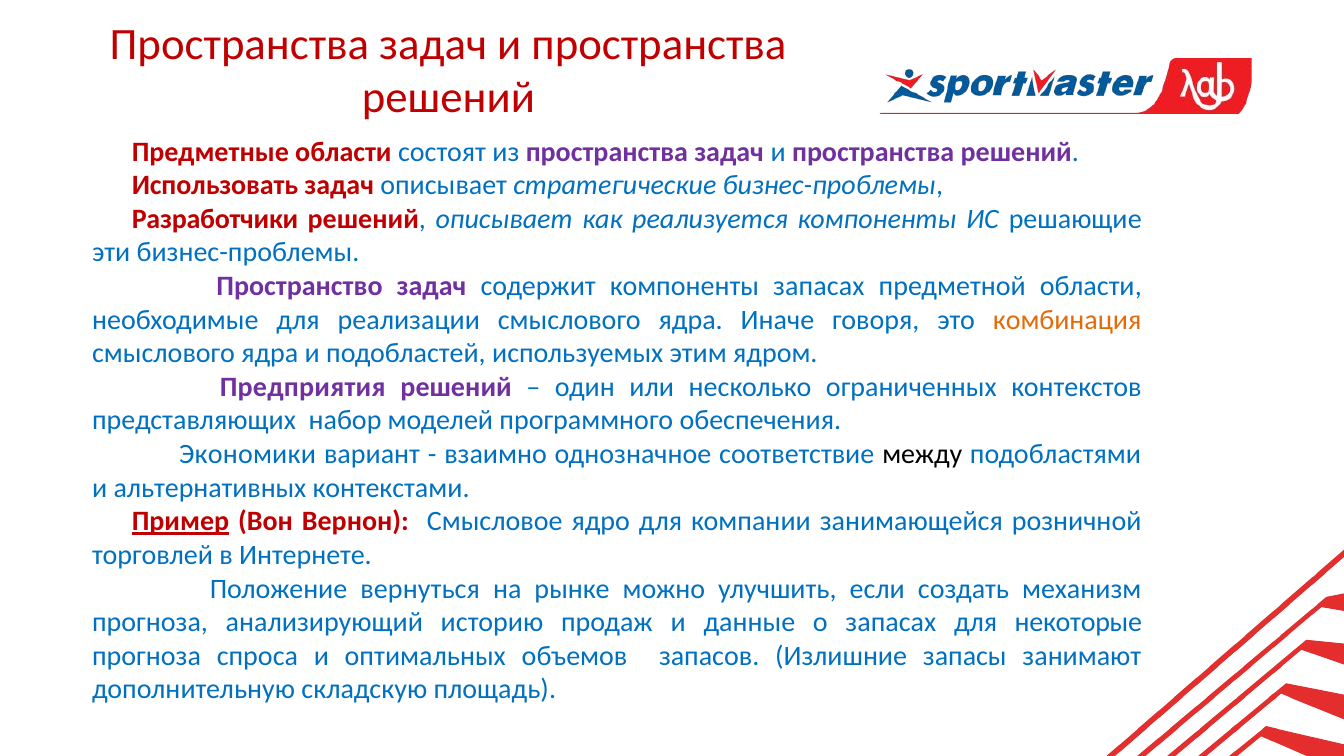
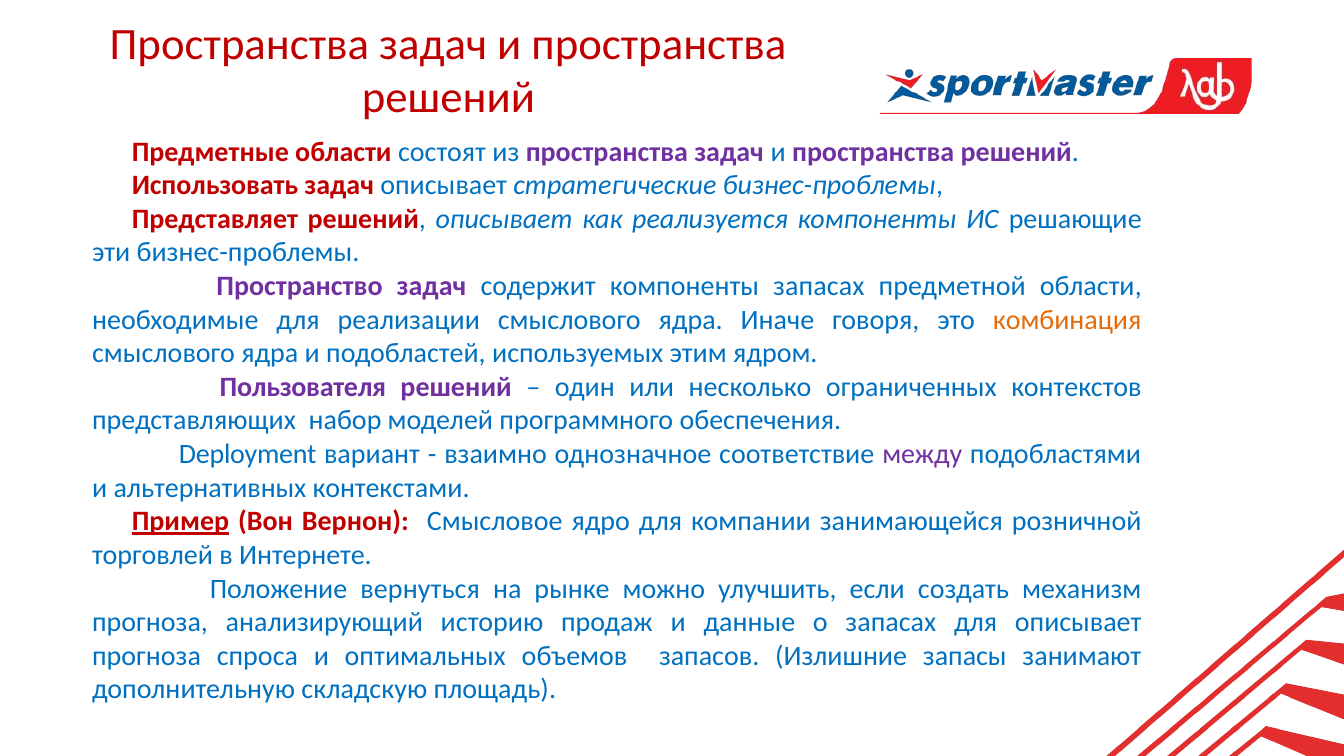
Разработчики: Разработчики -> Представляет (215, 219)
Предприятия: Предприятия -> Пользователя (303, 387)
Экономики: Экономики -> Deployment (248, 454)
между colour: black -> purple (922, 454)
для некоторые: некоторые -> описывает (1078, 622)
